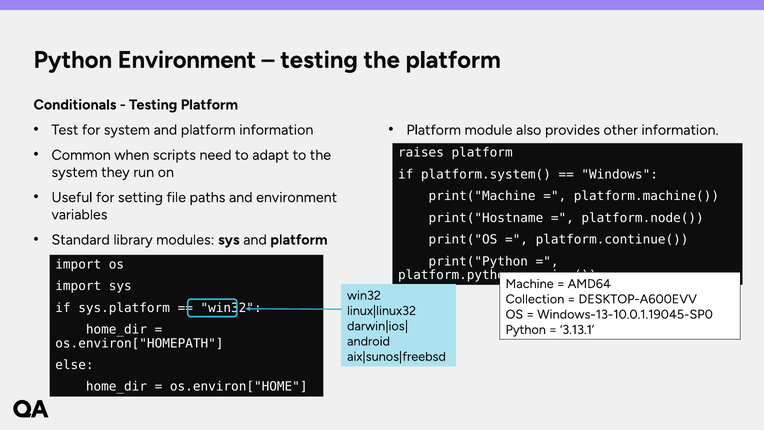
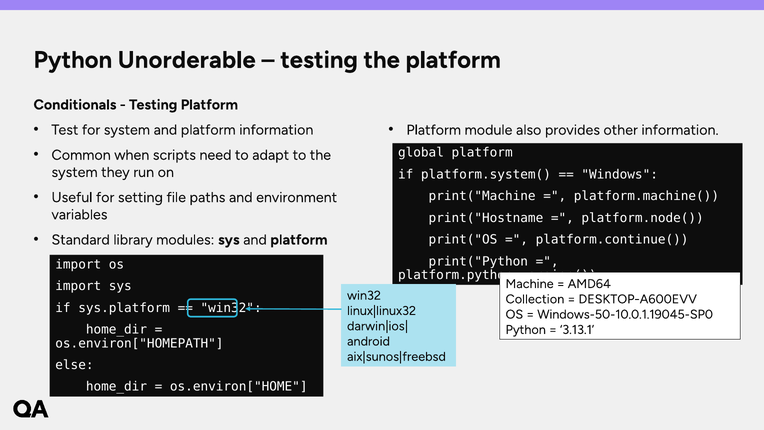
Python Environment: Environment -> Unorderable (187, 60)
raises: raises -> global (421, 153)
Windows-13-10.0.1.19045-SP0: Windows-13-10.0.1.19045-SP0 -> Windows-50-10.0.1.19045-SP0 (625, 314)
